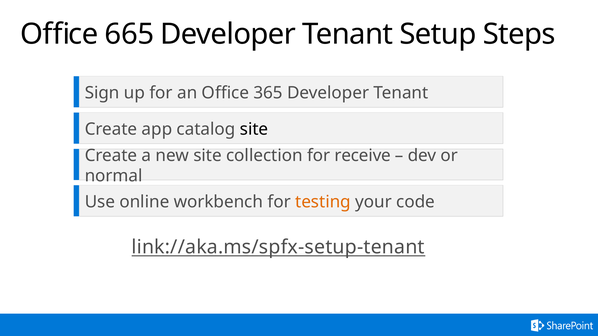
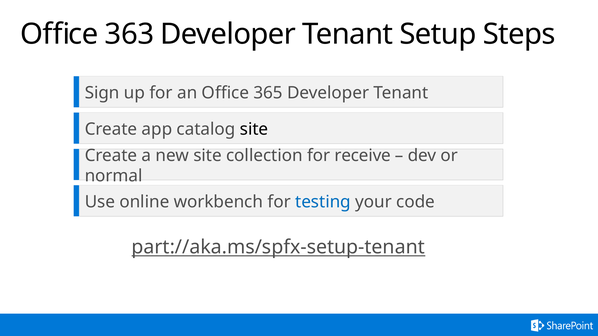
665: 665 -> 363 (129, 34)
testing colour: orange -> blue (323, 202)
link://aka.ms/spfx-setup-tenant: link://aka.ms/spfx-setup-tenant -> part://aka.ms/spfx-setup-tenant (278, 247)
